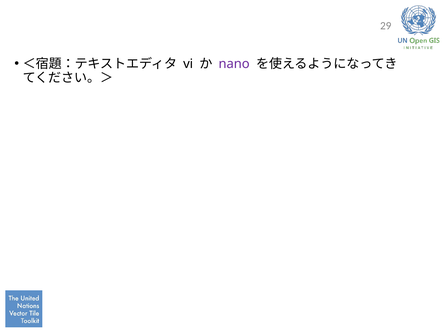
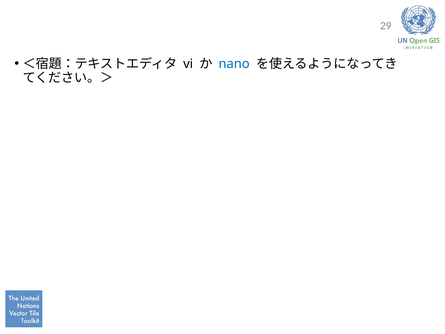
nano colour: purple -> blue (234, 64)
